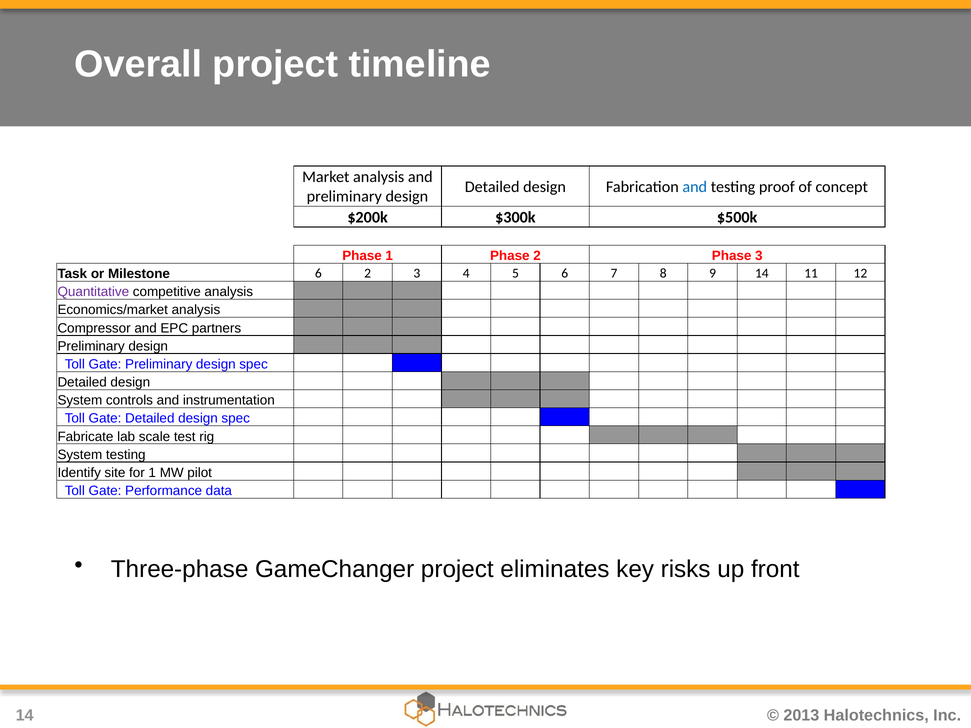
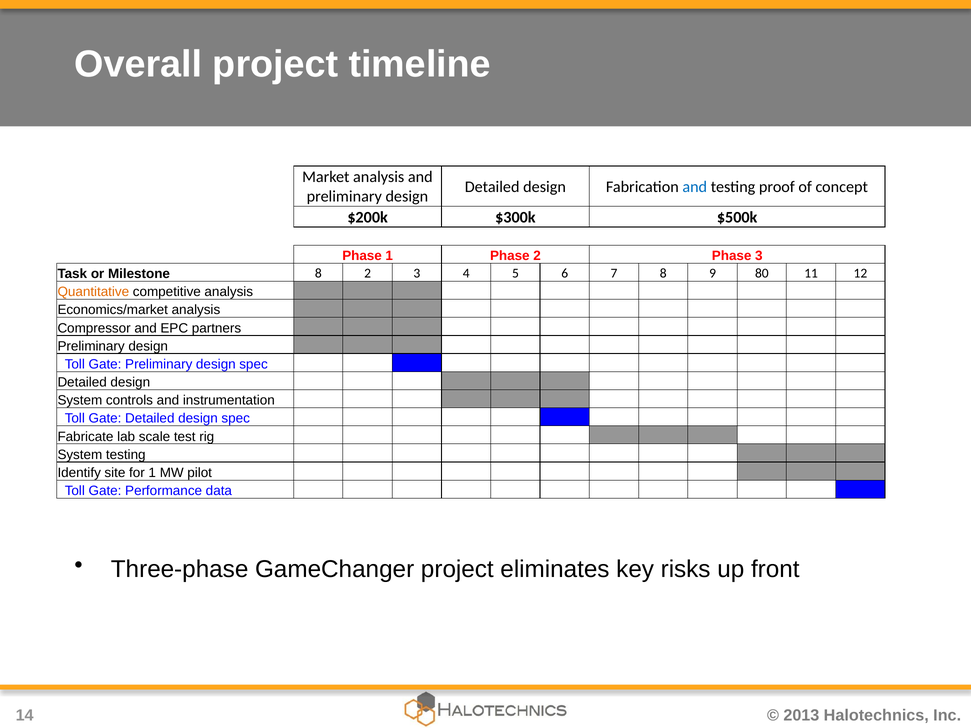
Milestone 6: 6 -> 8 (318, 273)
9 14: 14 -> 80 (762, 273)
Quantitative colour: purple -> orange (93, 292)
